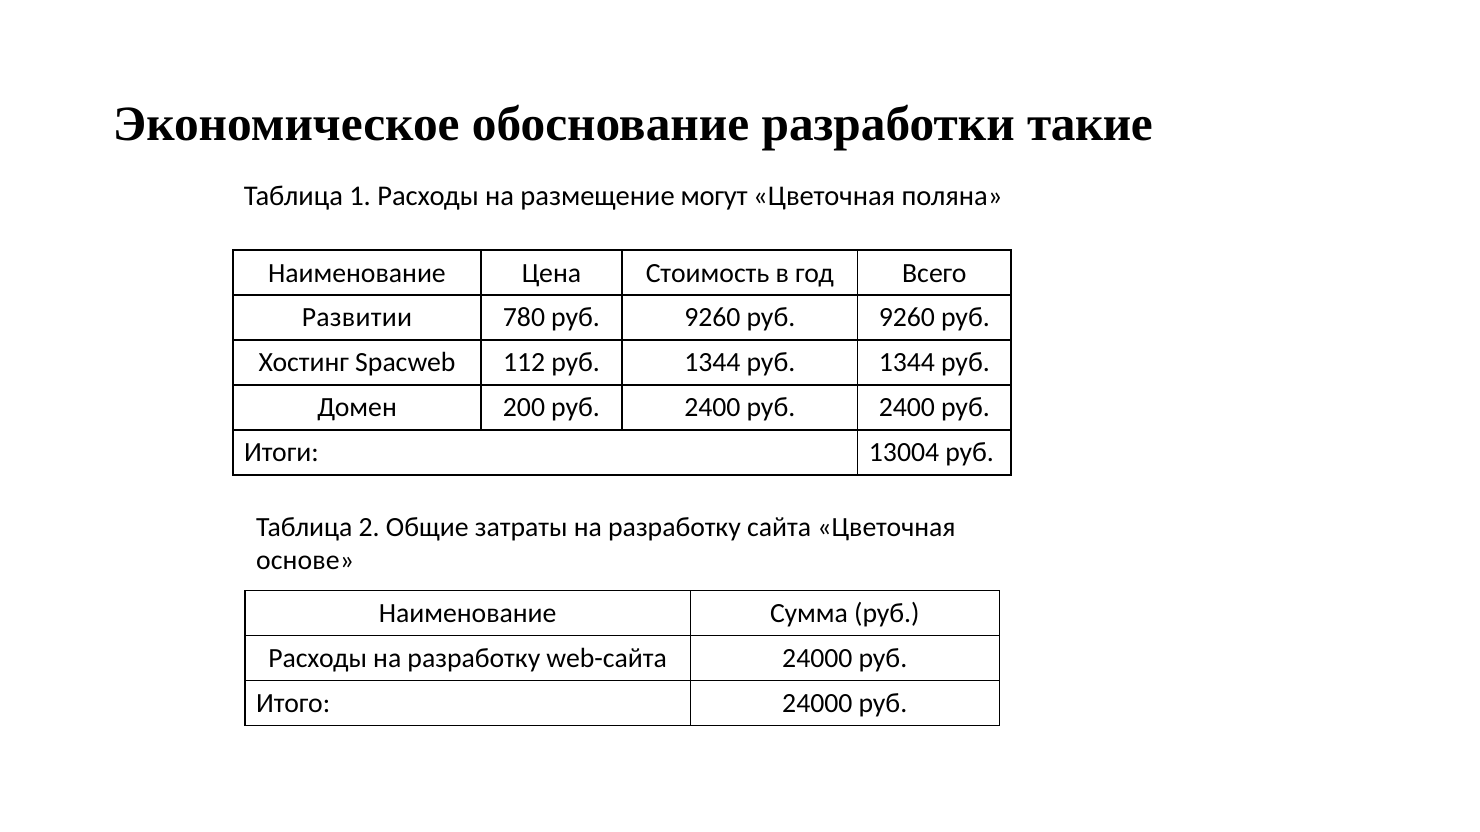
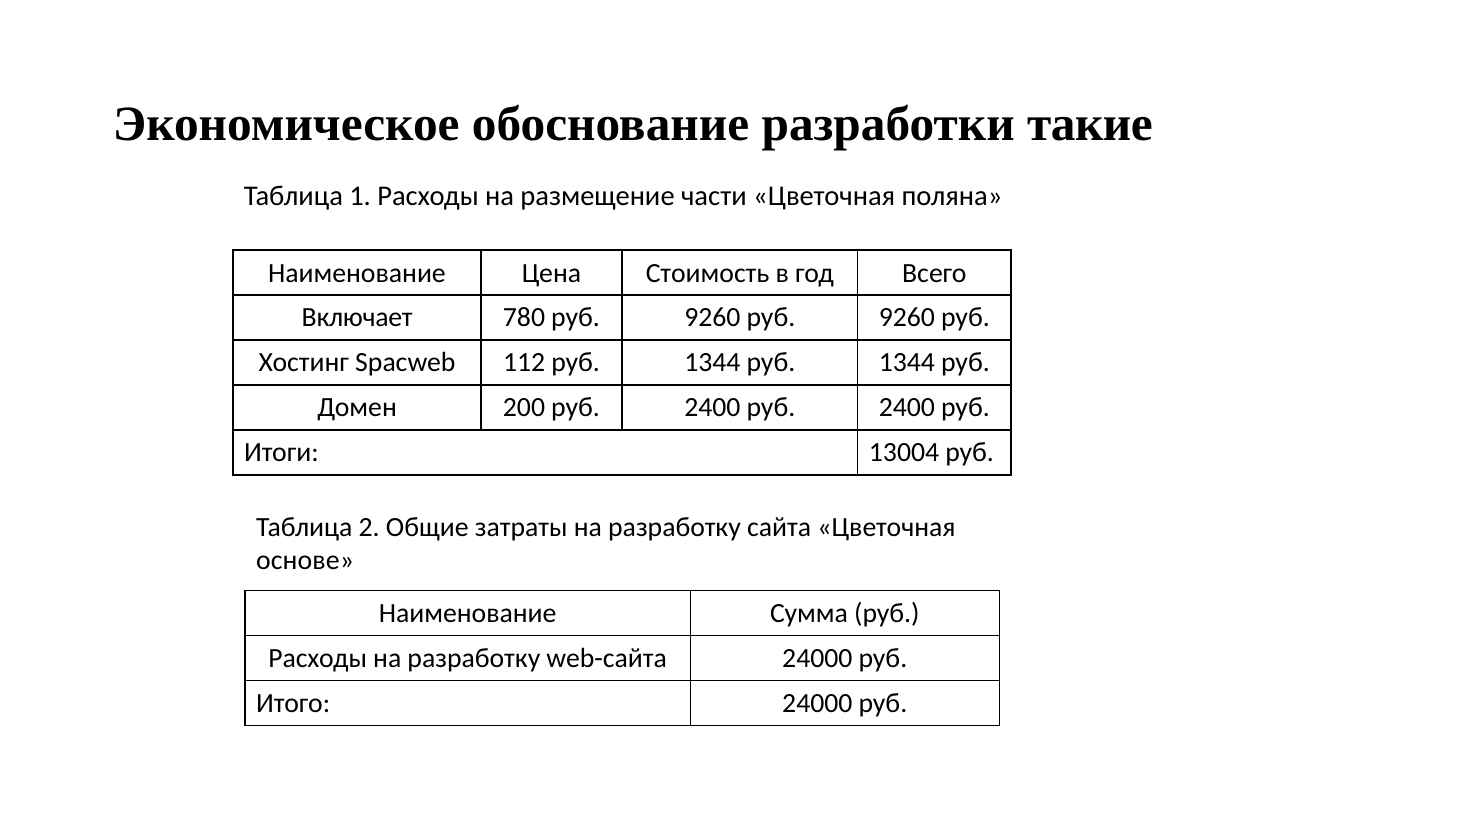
могут: могут -> части (714, 196)
Развитии: Развитии -> Включает (357, 318)
